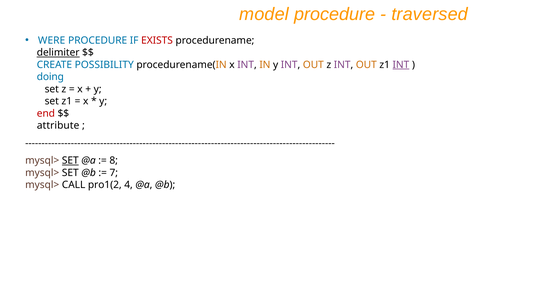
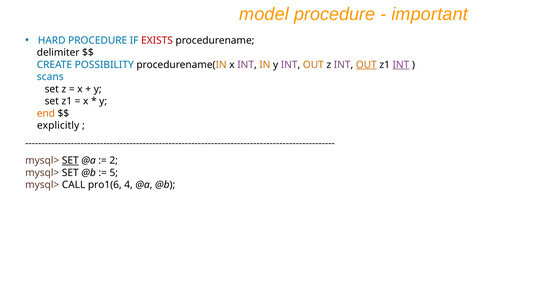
traversed: traversed -> important (430, 14)
WERE: WERE -> HARD (52, 40)
delimiter underline: present -> none (58, 52)
OUT underline: none -> present (366, 65)
doing: doing -> scans (50, 77)
end colour: red -> orange (46, 113)
attribute: attribute -> explicitly (58, 125)
8: 8 -> 2 (114, 160)
7: 7 -> 5 (114, 173)
pro1(2: pro1(2 -> pro1(6 (105, 185)
